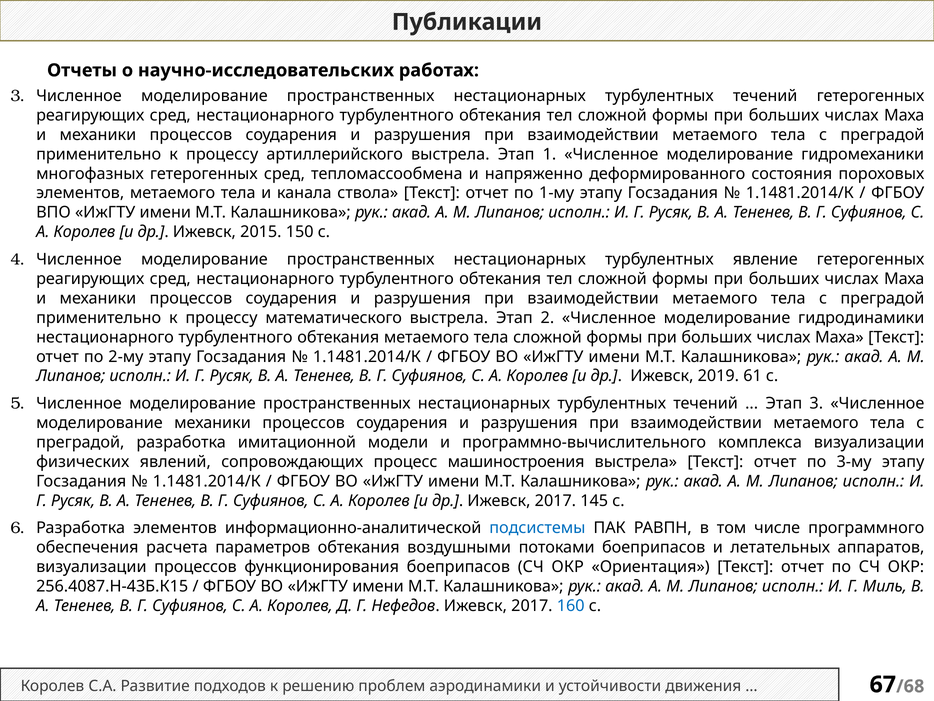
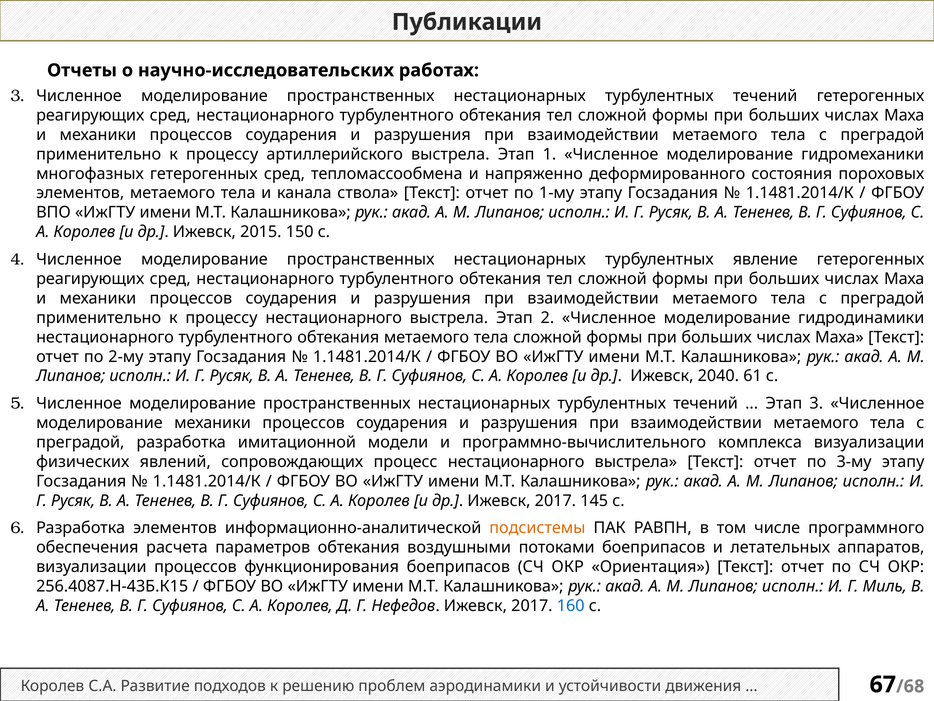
процессу математического: математического -> нестационарного (334, 318)
2019: 2019 -> 2040 (718, 376)
процесс машиностроения: машиностроения -> нестационарного (516, 461)
подсистемы colour: blue -> orange (537, 528)
